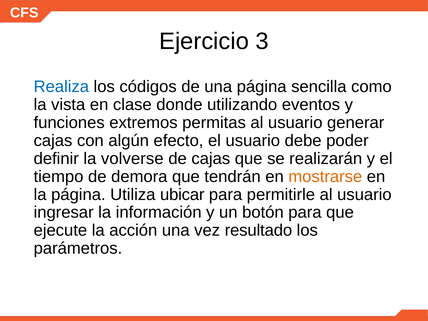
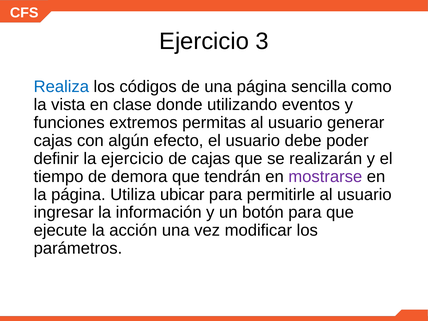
la volverse: volverse -> ejercicio (132, 159)
mostrarse colour: orange -> purple (325, 177)
resultado: resultado -> modificar (258, 230)
